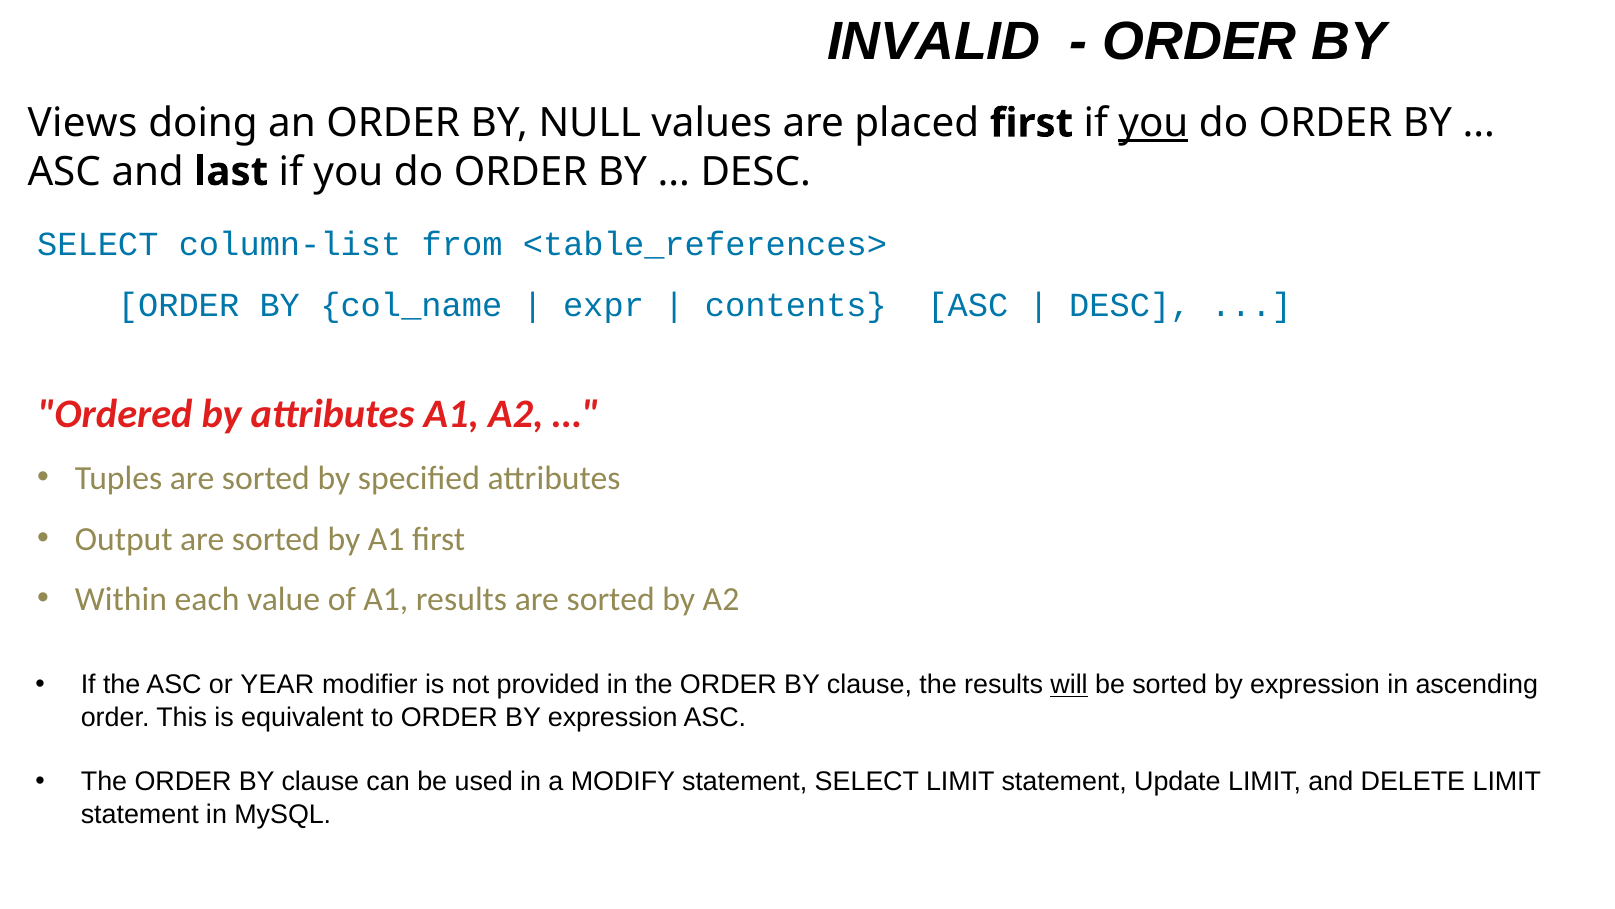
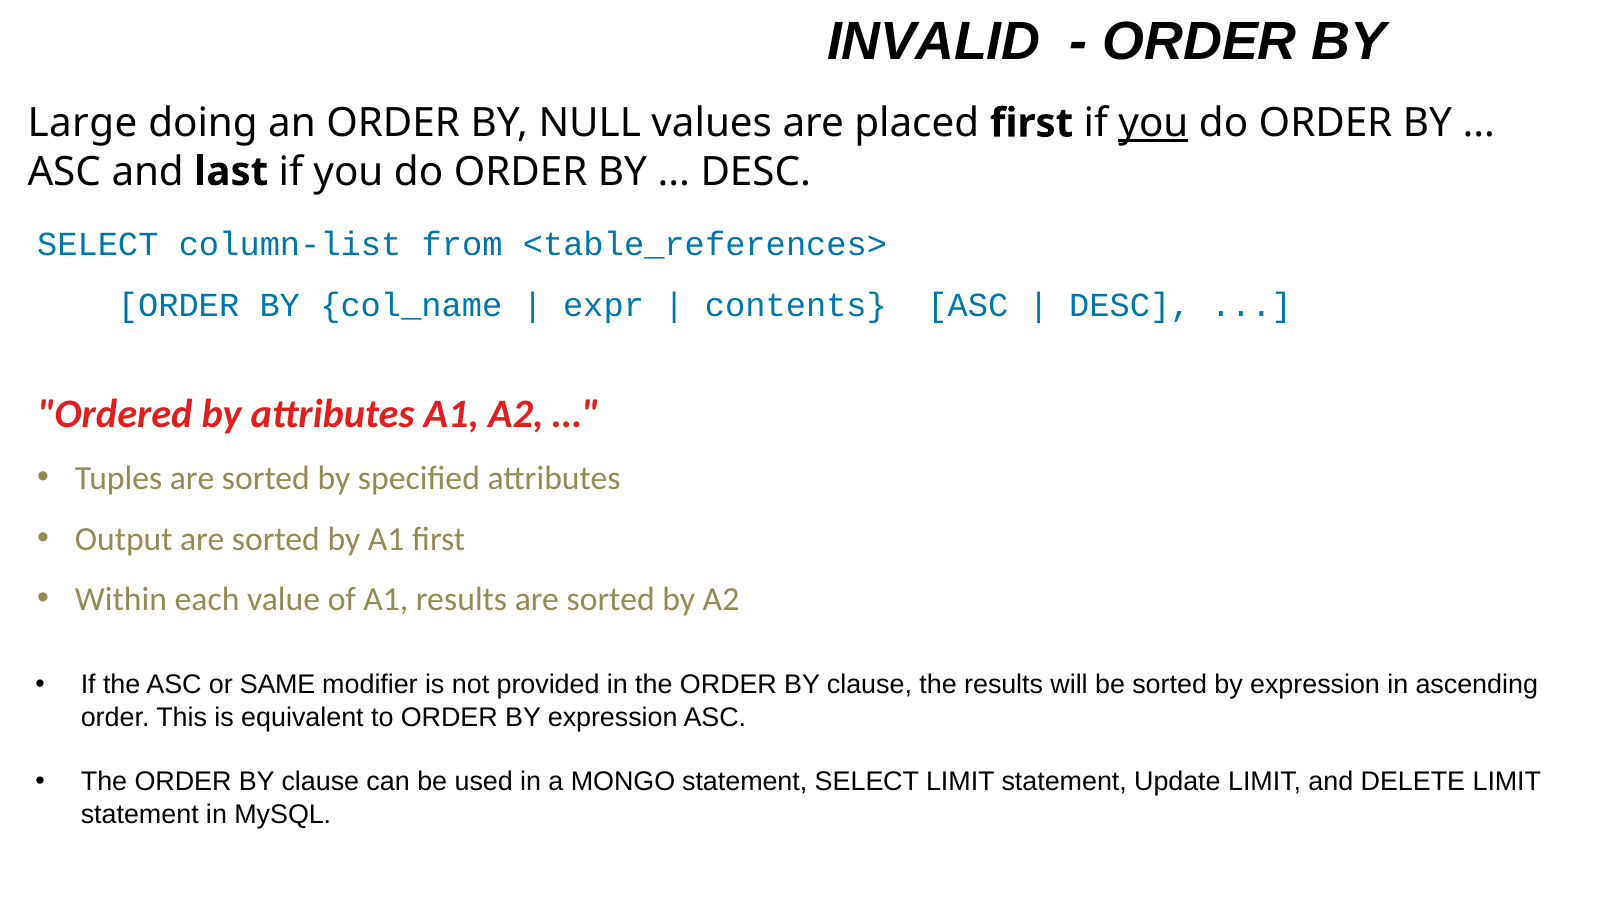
Views: Views -> Large (82, 123)
YEAR: YEAR -> SAME (278, 685)
will underline: present -> none (1069, 685)
MODIFY: MODIFY -> MONGO (623, 781)
